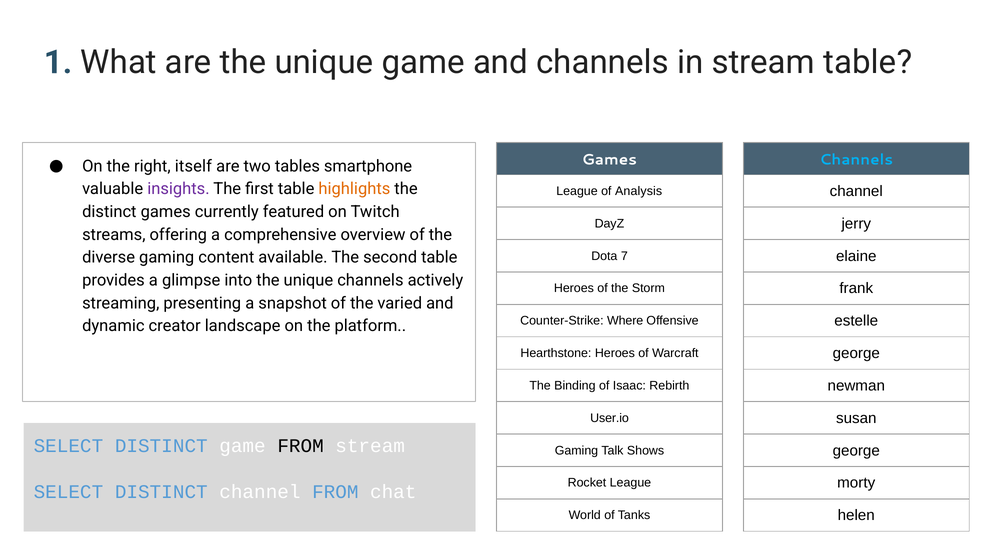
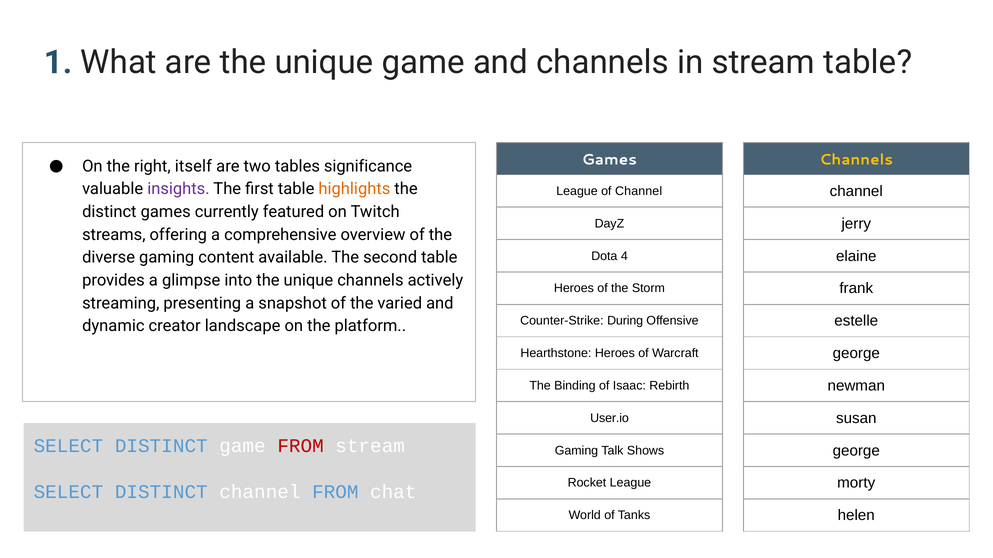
Channels colour: light blue -> yellow (856, 160)
smartphone: smartphone -> significance (368, 166)
of Analysis: Analysis -> Channel (639, 191)
7: 7 -> 4 (624, 256)
Where: Where -> During (625, 321)
FROM colour: black -> red (301, 446)
